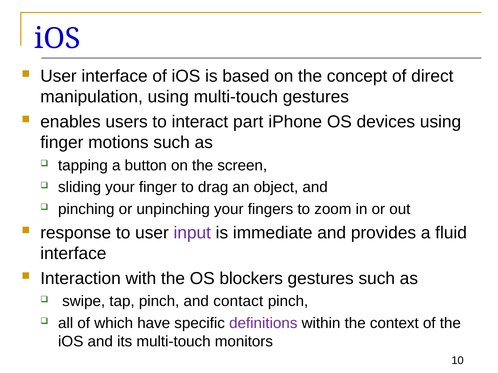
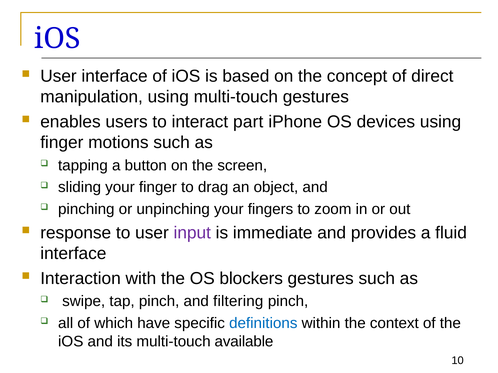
contact: contact -> filtering (238, 302)
definitions colour: purple -> blue (263, 324)
monitors: monitors -> available (244, 342)
